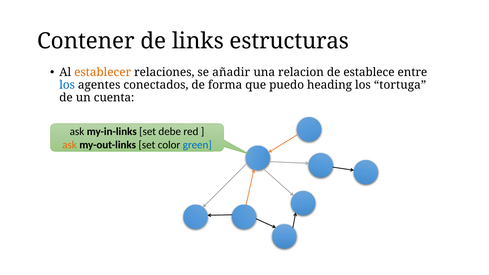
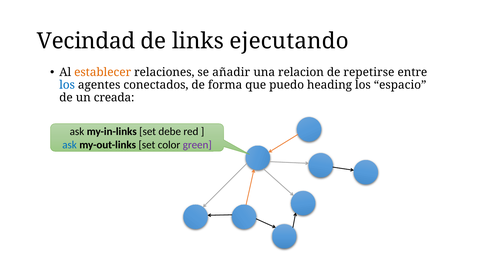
Contener: Contener -> Vecindad (86, 41)
estructuras: estructuras -> ejecutando (289, 41)
establece: establece -> repetirse (369, 72)
tortuga: tortuga -> espacio (400, 85)
cuenta: cuenta -> creada (114, 98)
ask colour: orange -> blue (70, 145)
green colour: blue -> purple (197, 145)
